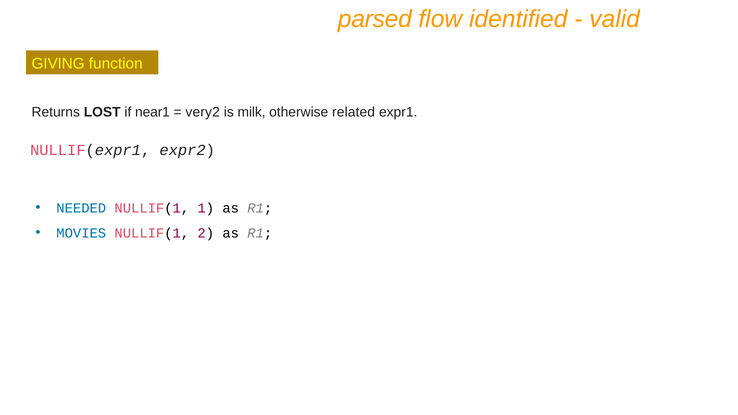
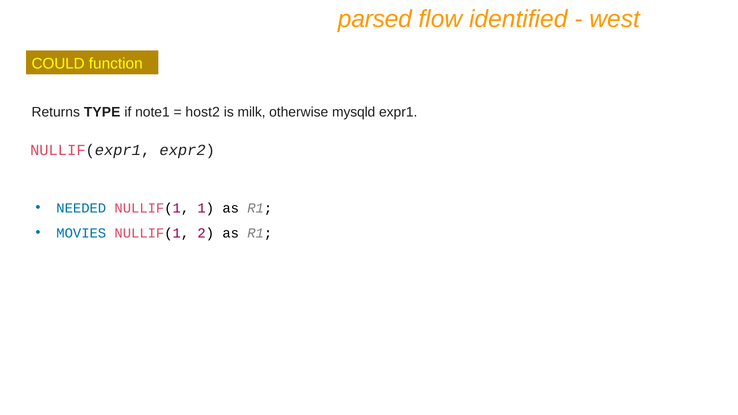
valid: valid -> west (615, 19)
GIVING: GIVING -> COULD (58, 63)
LOST: LOST -> TYPE (102, 112)
near1: near1 -> note1 (152, 112)
very2: very2 -> host2 (203, 112)
related: related -> mysqld (354, 112)
